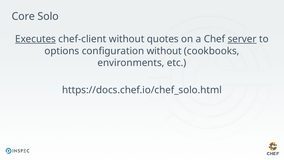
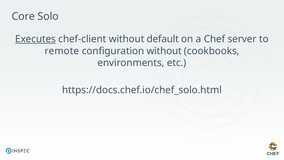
quotes: quotes -> default (163, 39)
server underline: present -> none (242, 39)
options: options -> remote (62, 51)
